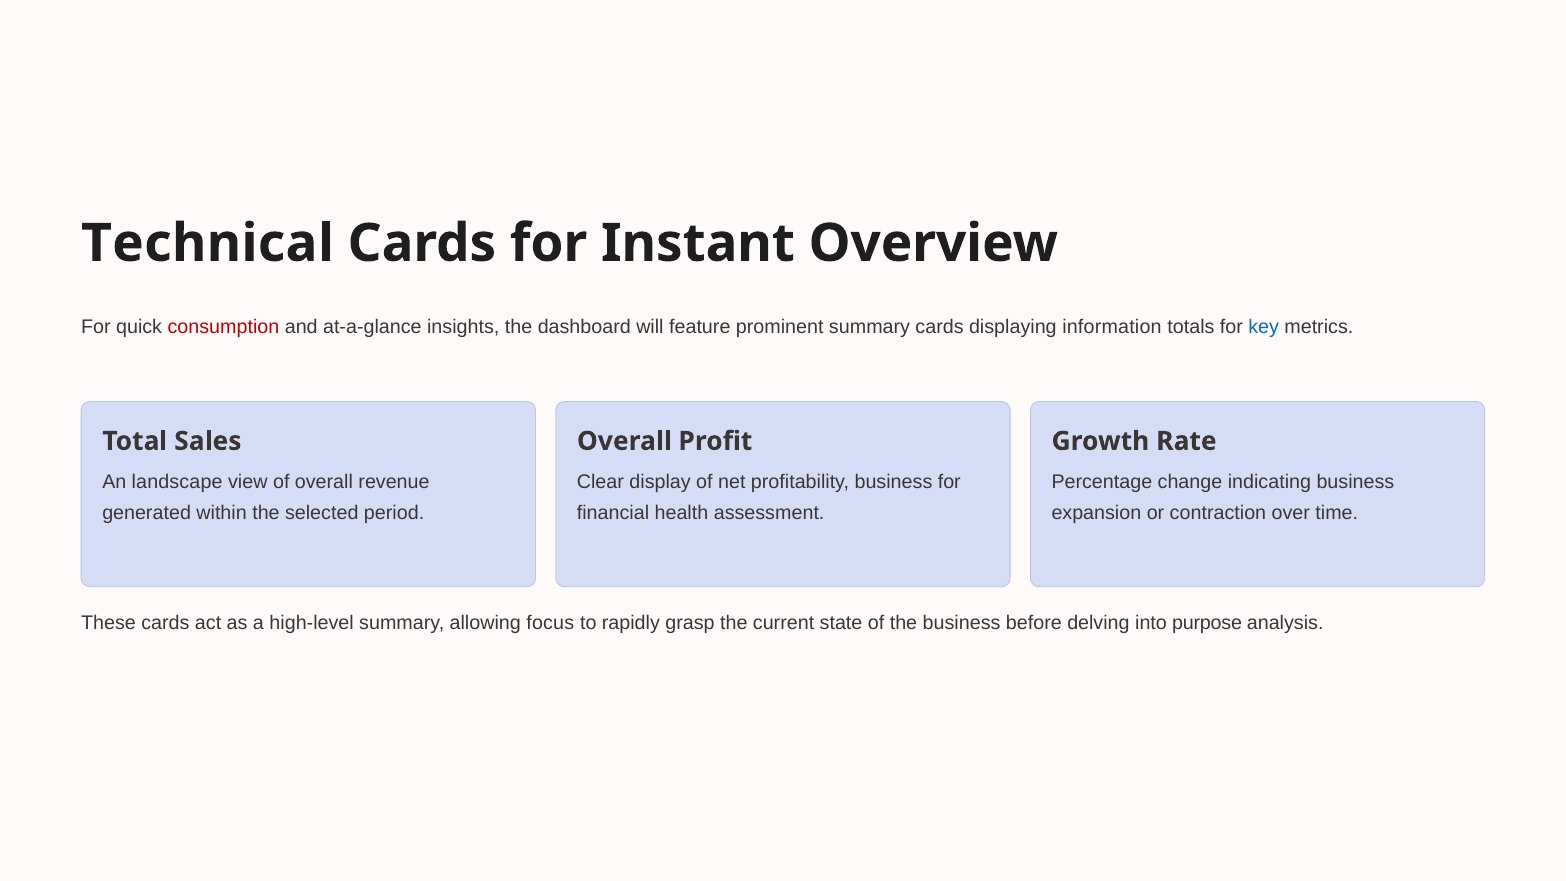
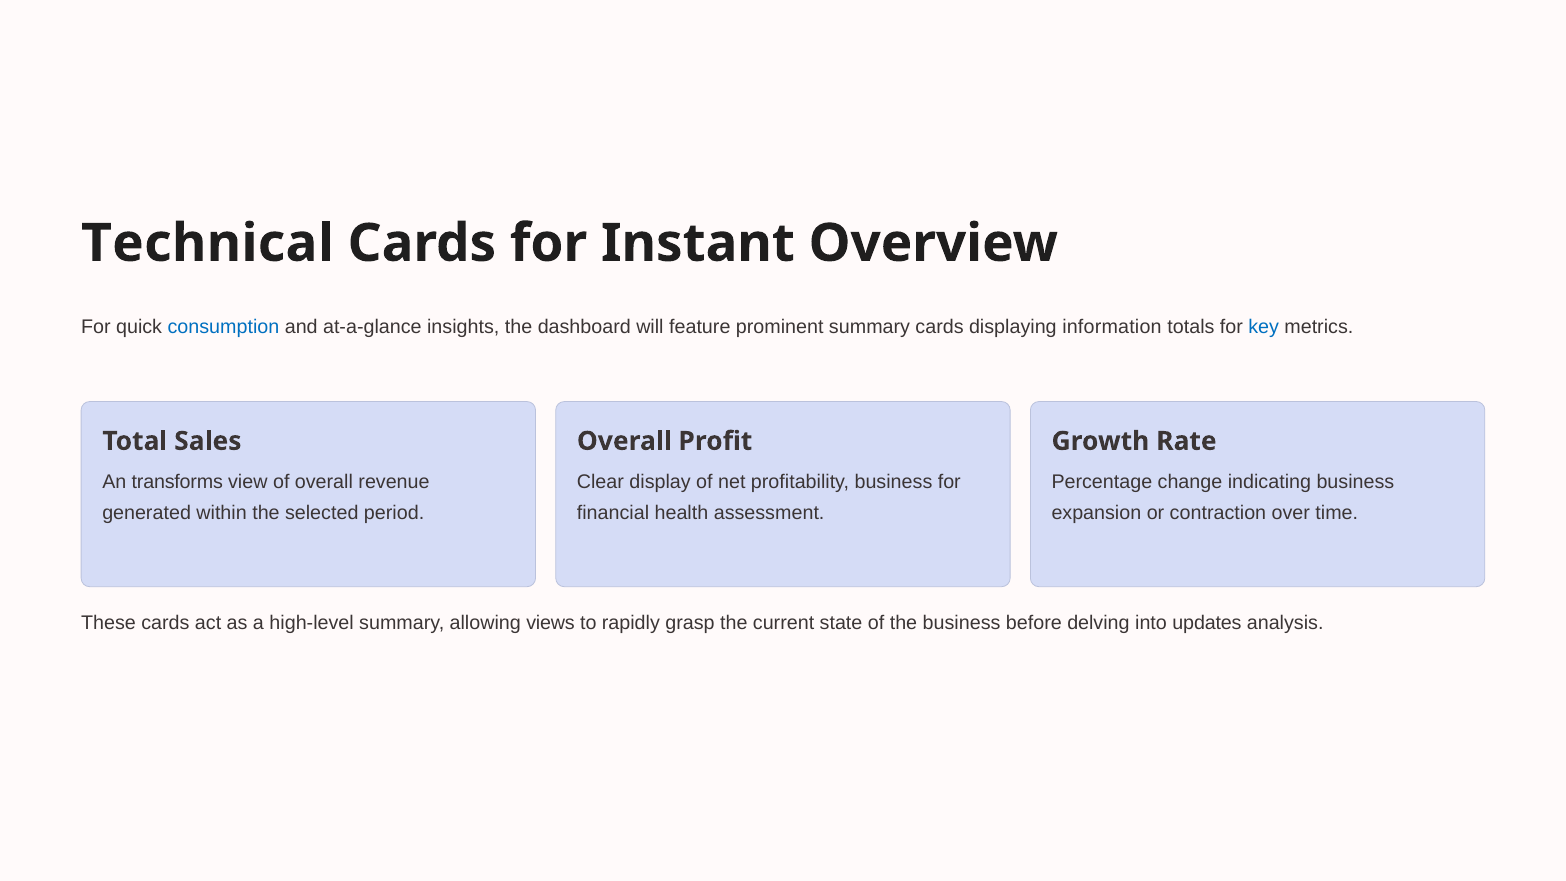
consumption colour: red -> blue (223, 327)
landscape: landscape -> transforms (177, 481)
focus: focus -> views (550, 623)
purpose: purpose -> updates (1207, 623)
